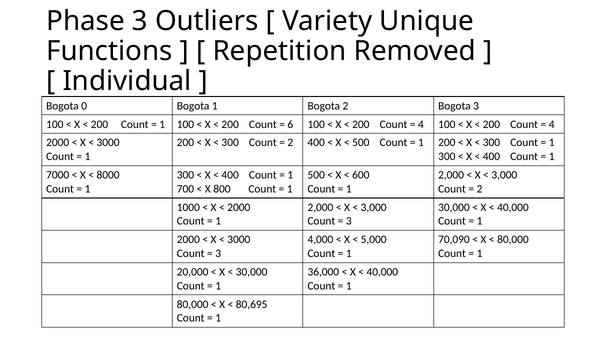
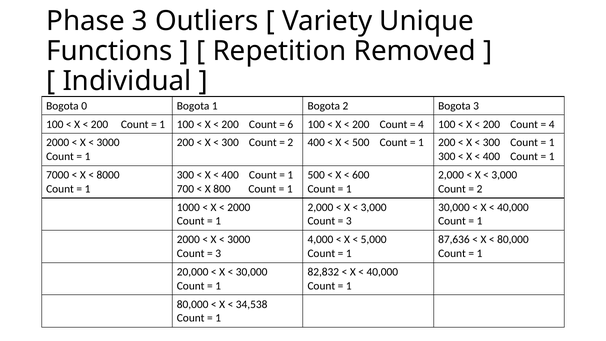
70,090: 70,090 -> 87,636 (454, 240)
36,000: 36,000 -> 82,832 (323, 272)
80,695: 80,695 -> 34,538 (252, 304)
